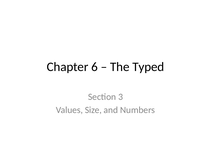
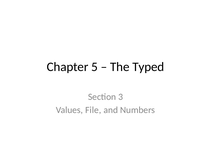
6: 6 -> 5 (95, 67)
Size: Size -> File (93, 110)
